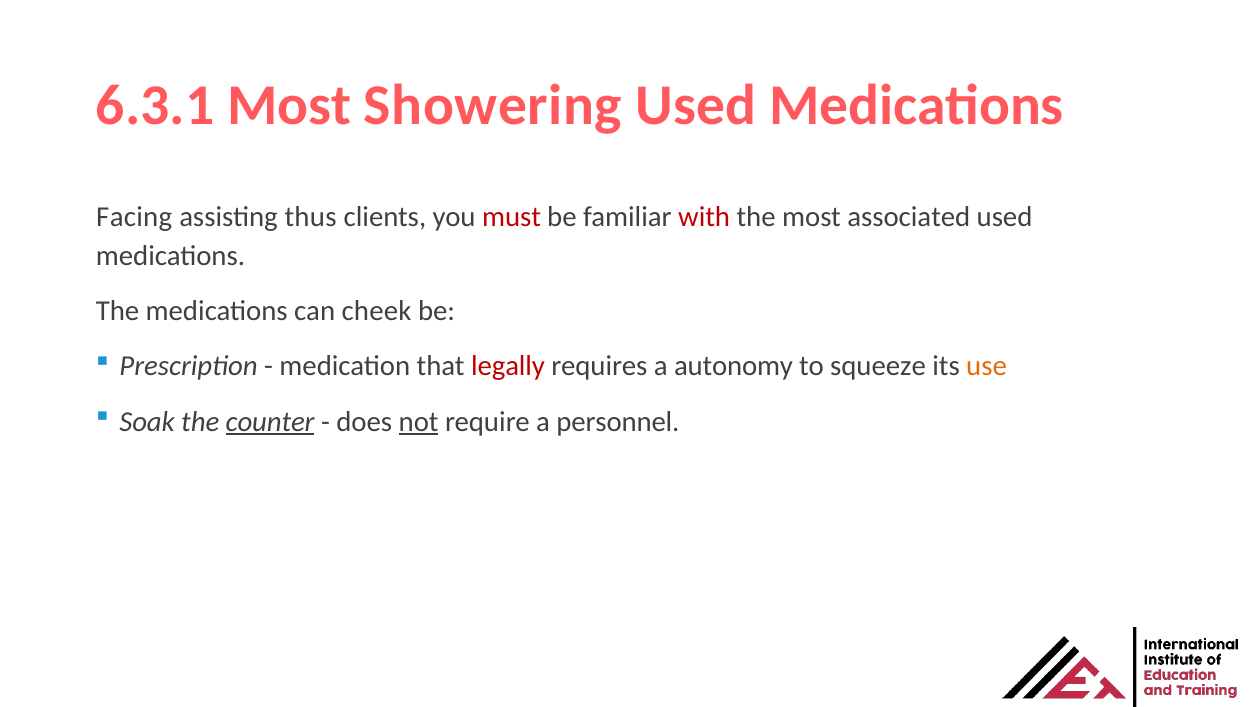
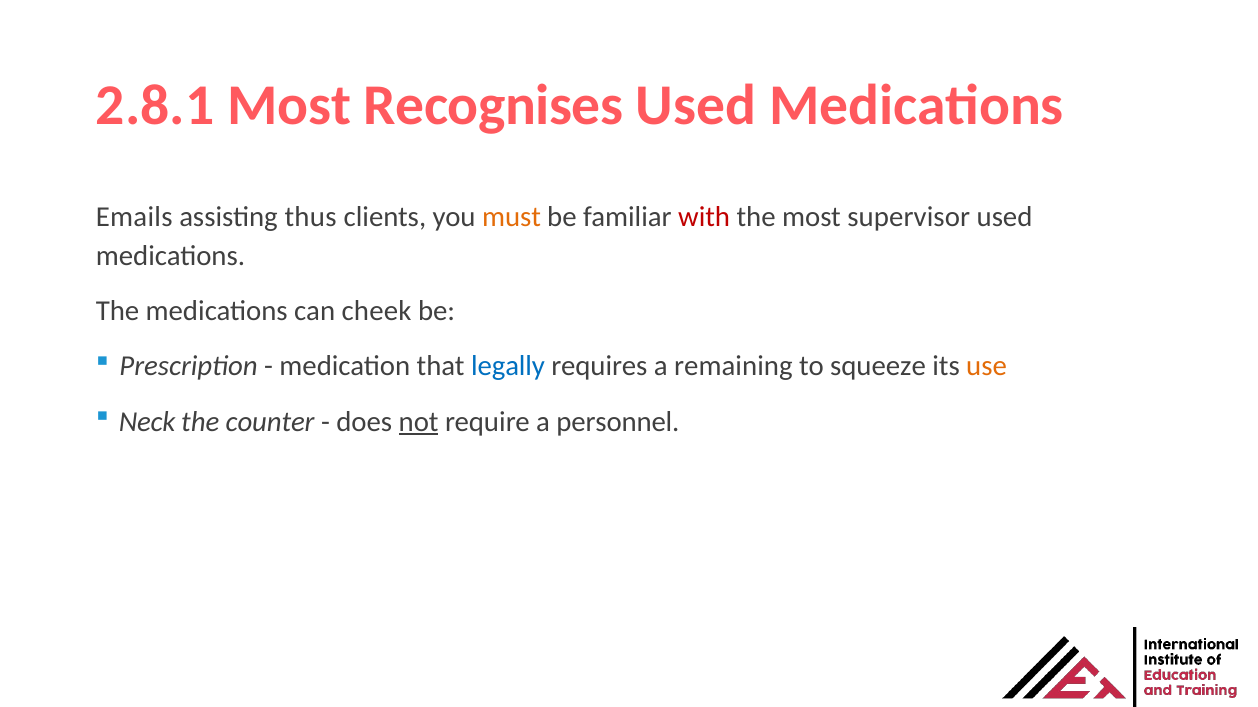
6.3.1: 6.3.1 -> 2.8.1 (155, 106)
Showering: Showering -> Recognises (494, 106)
Facing: Facing -> Emails (134, 217)
must colour: red -> orange (512, 217)
associated: associated -> supervisor (909, 217)
legally colour: red -> blue (508, 367)
autonomy: autonomy -> remaining (733, 367)
Soak: Soak -> Neck (147, 422)
counter underline: present -> none (270, 422)
